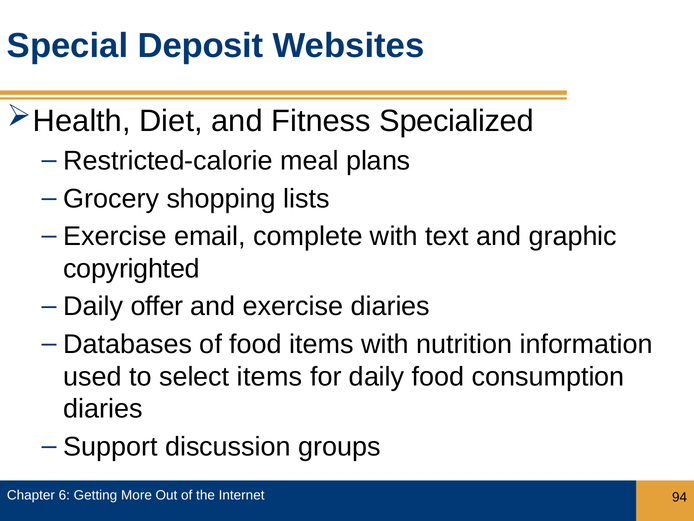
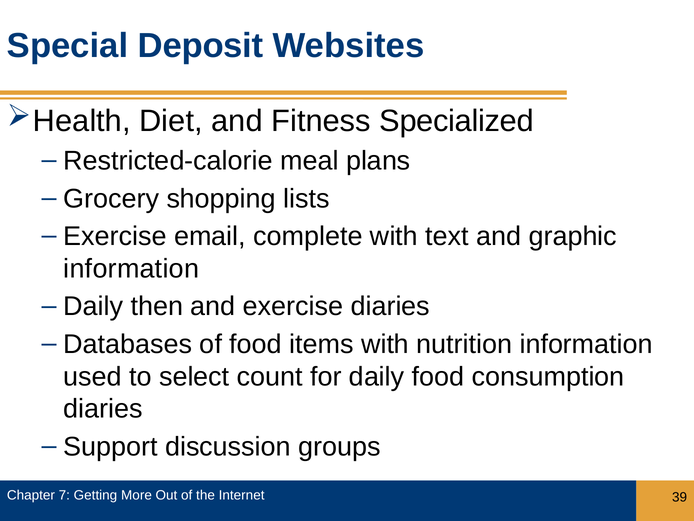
copyrighted: copyrighted -> information (131, 269)
offer: offer -> then (157, 306)
select items: items -> count (270, 376)
6: 6 -> 7 (64, 495)
94: 94 -> 39 (680, 497)
